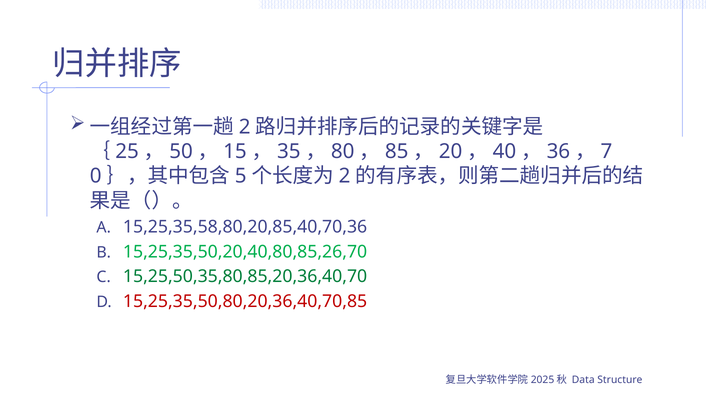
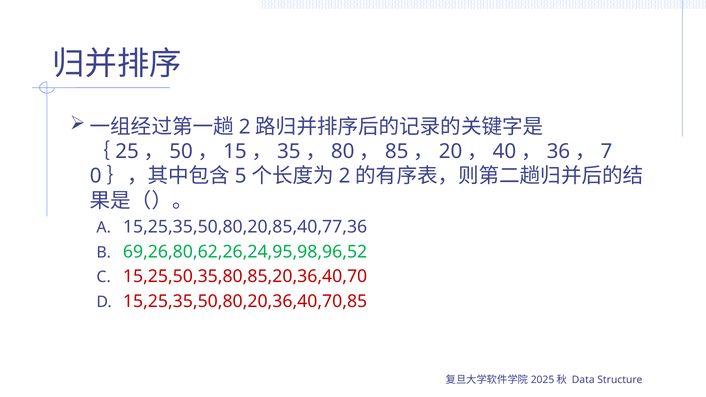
15,25,35,58,80,20,85,40,70,36: 15,25,35,58,80,20,85,40,70,36 -> 15,25,35,50,80,20,85,40,77,36 (245, 227)
15,25,35,50,20,40,80,85,26,70: 15,25,35,50,20,40,80,85,26,70 -> 69,26,80,62,26,24,95,98,96,52 (245, 252)
15,25,50,35,80,85,20,36,40,70 colour: green -> red (245, 277)
